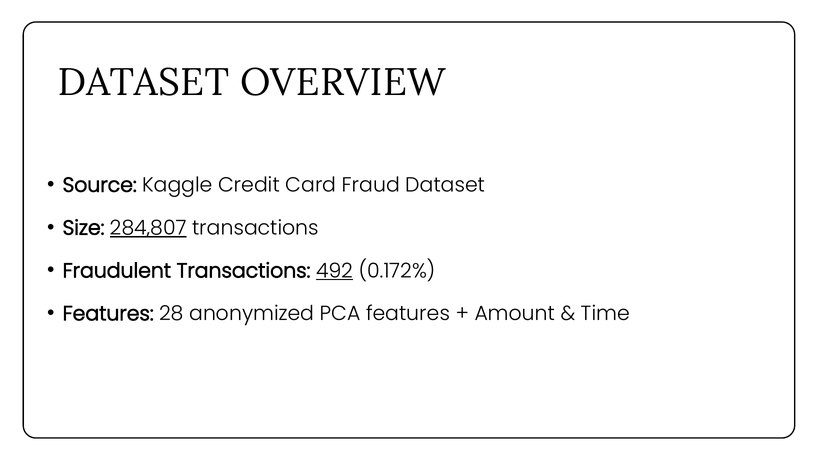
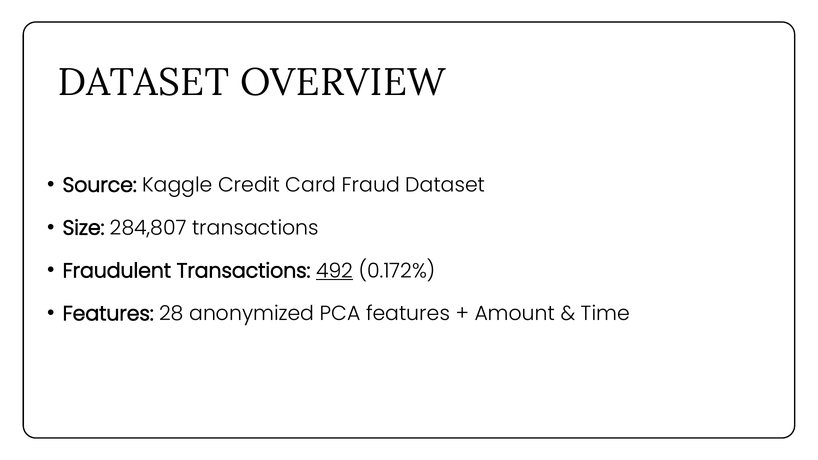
284,807 underline: present -> none (148, 228)
